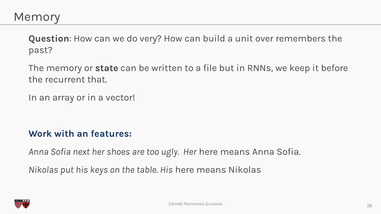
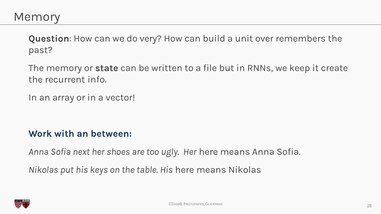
before: before -> create (334, 68)
that: that -> info (97, 79)
features: features -> between (111, 134)
